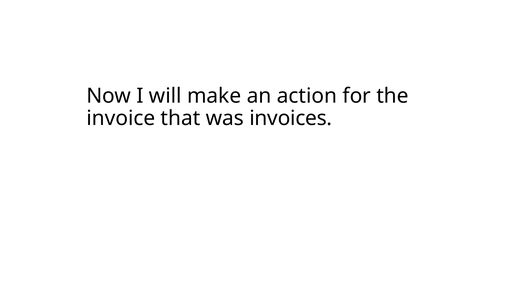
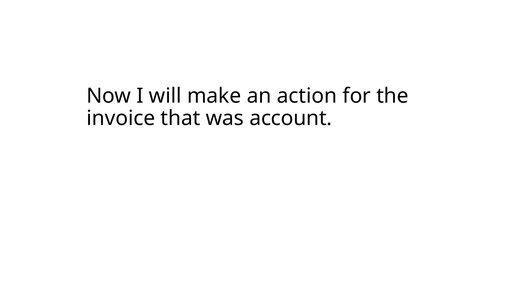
invoices: invoices -> account (291, 118)
